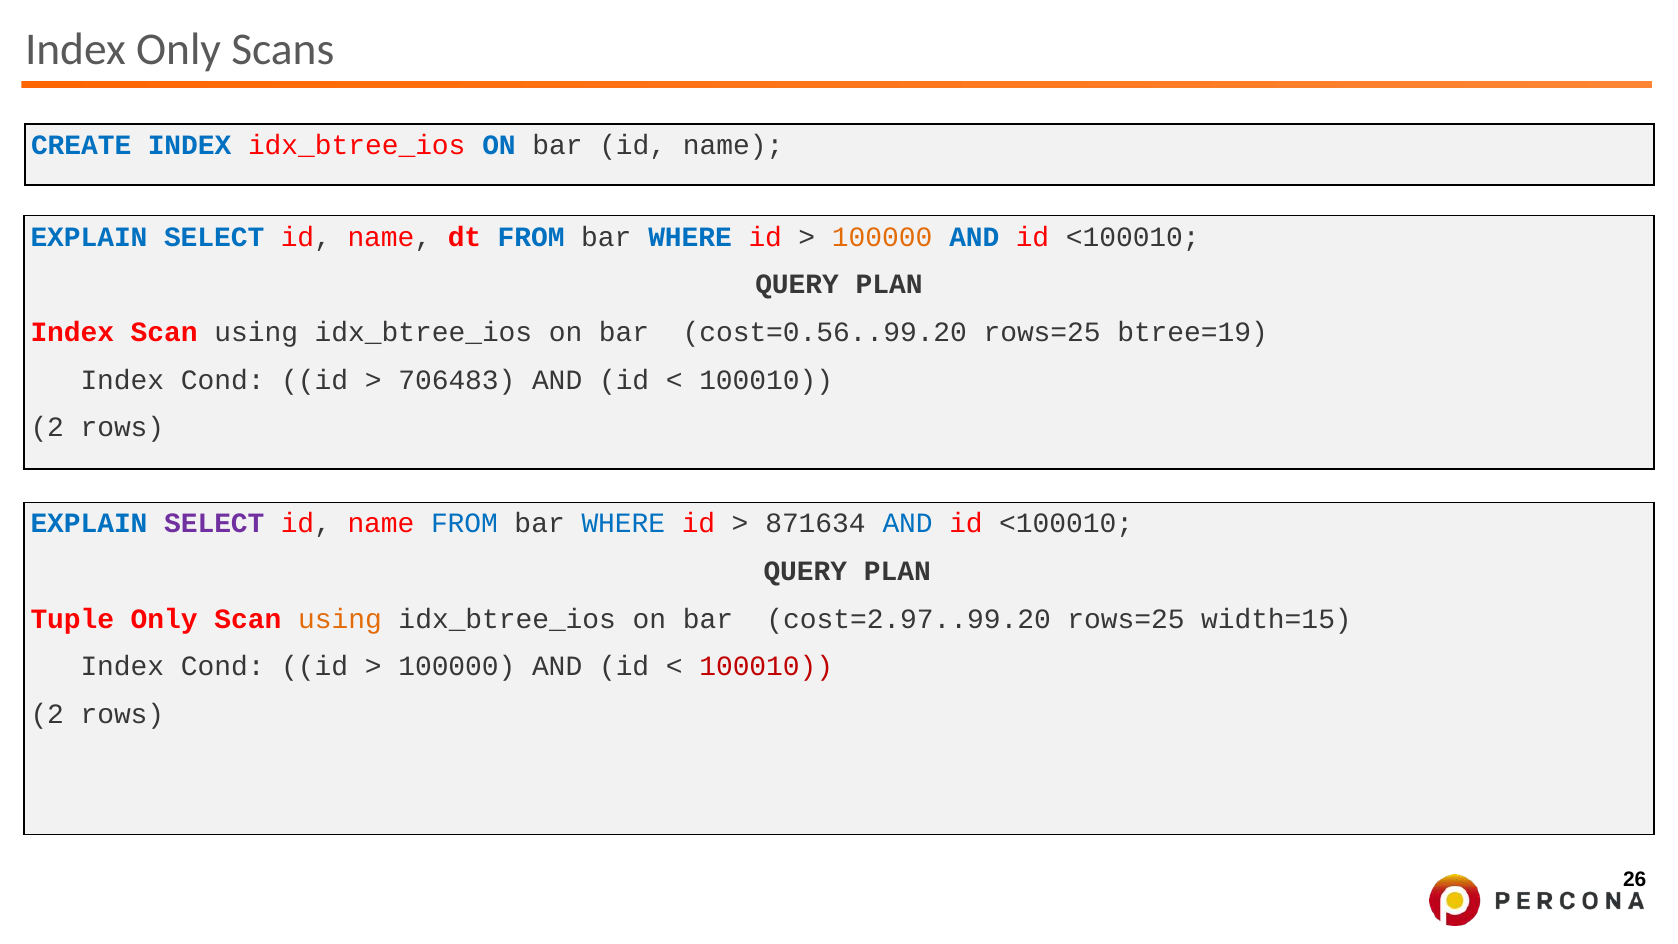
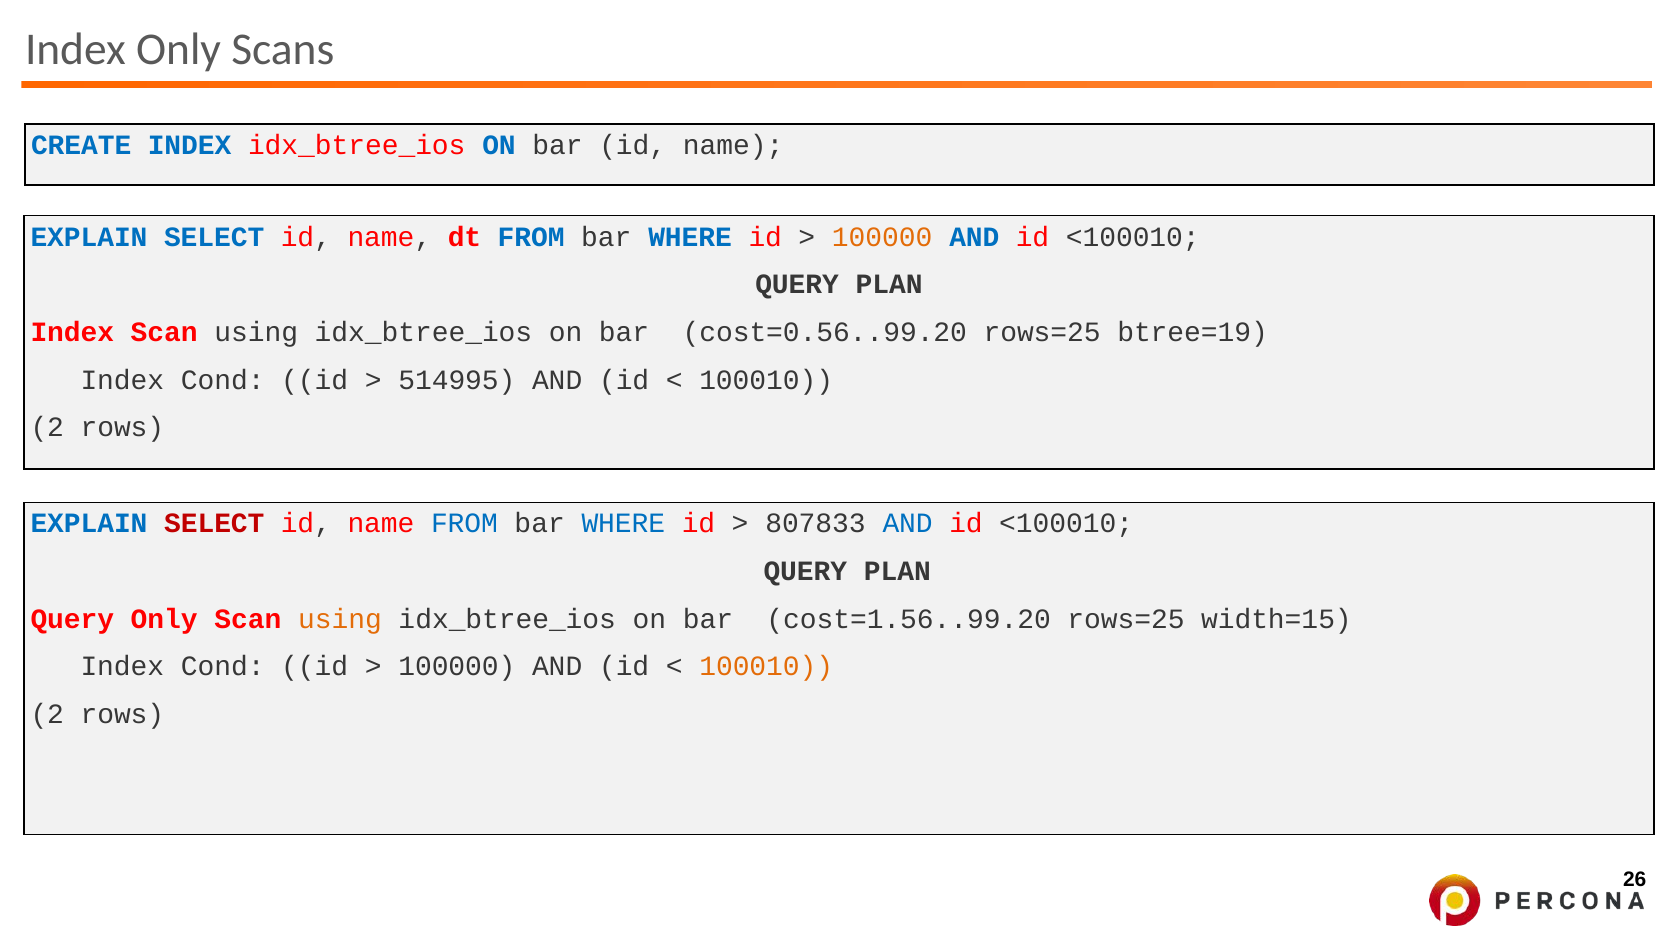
706483: 706483 -> 514995 (457, 380)
SELECT colour: purple -> red (214, 524)
871634: 871634 -> 807833 (815, 524)
Tuple: Tuple -> Query (72, 619)
cost=2.97..99.20: cost=2.97..99.20 -> cost=1.56..99.20 (909, 619)
100010 colour: red -> orange (766, 666)
